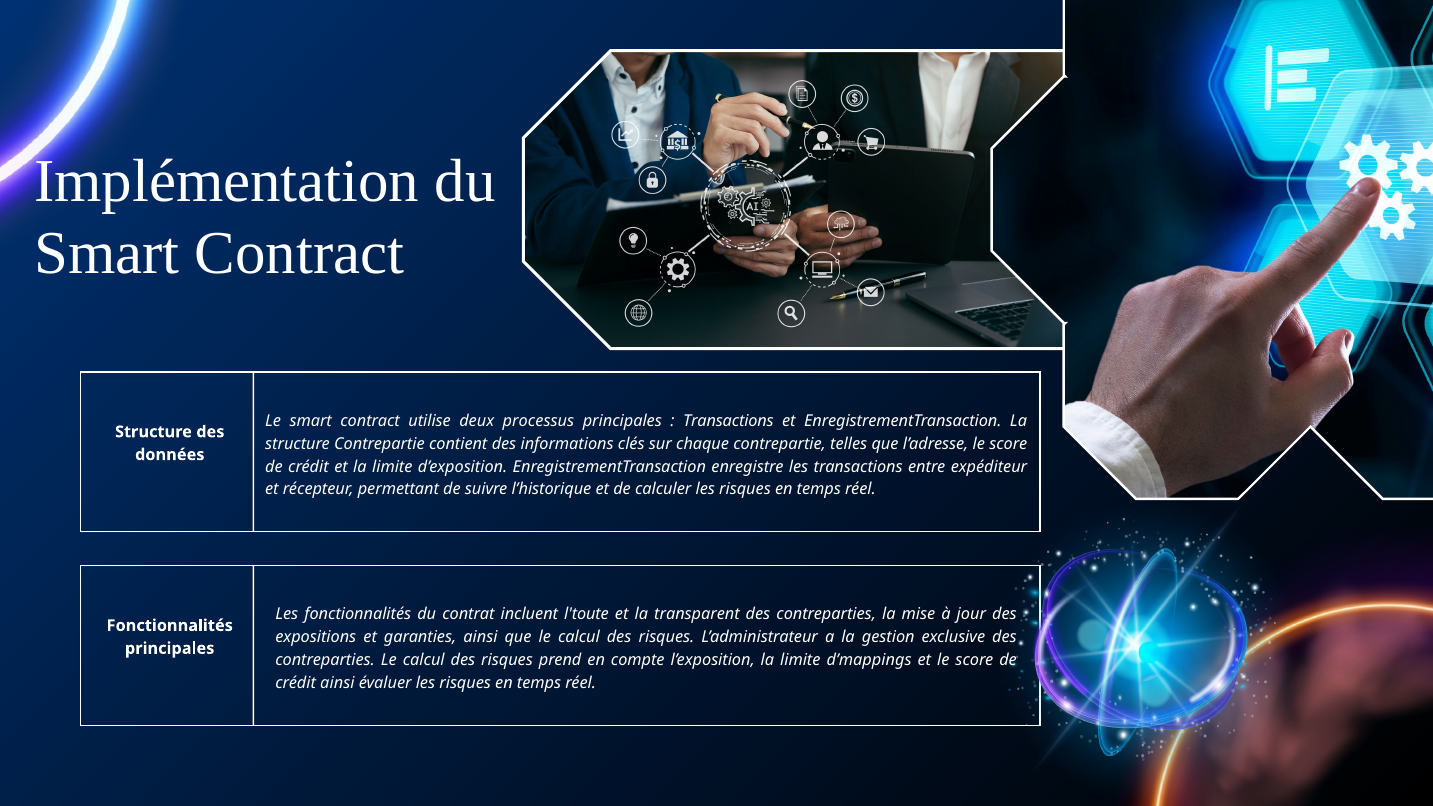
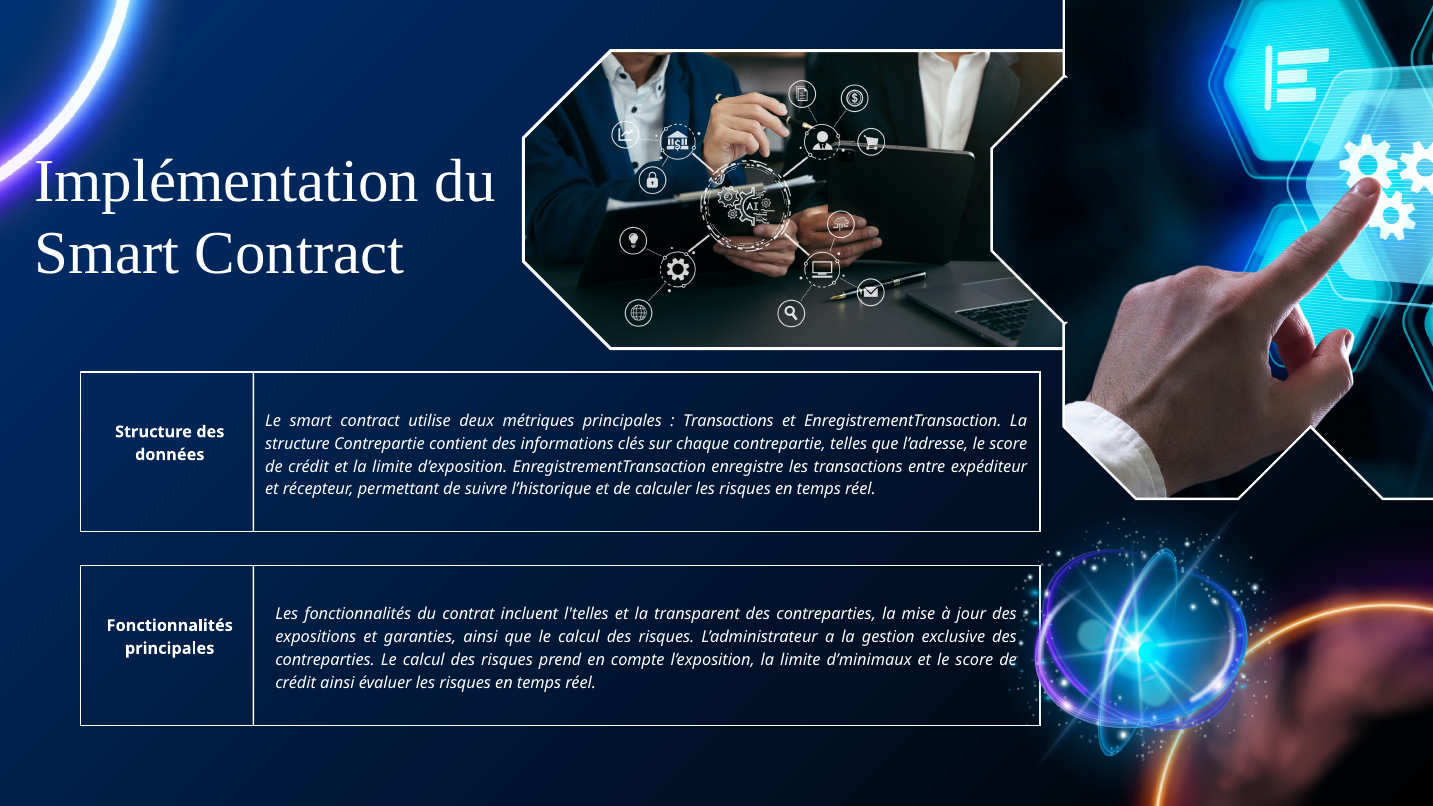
processus: processus -> métriques (539, 421)
l'toute: l'toute -> l'telles (587, 614)
d’mappings: d’mappings -> d’minimaux (869, 660)
